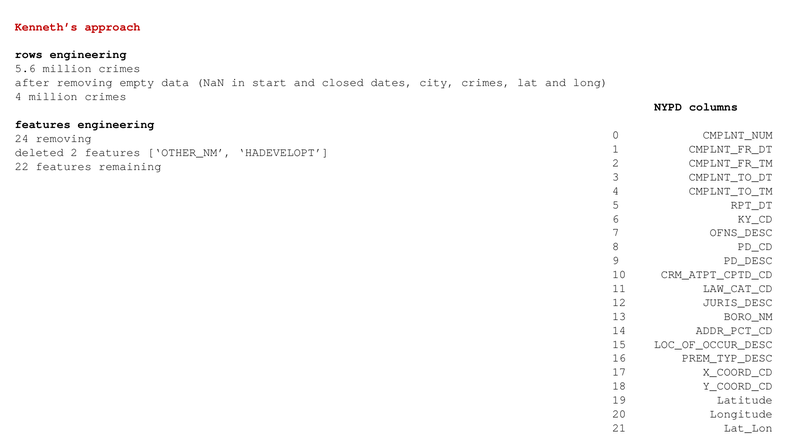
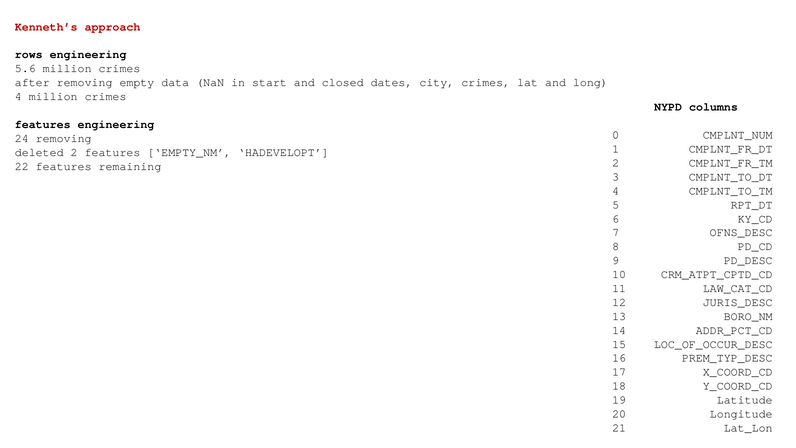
OTHER_NM: OTHER_NM -> EMPTY_NM (189, 152)
